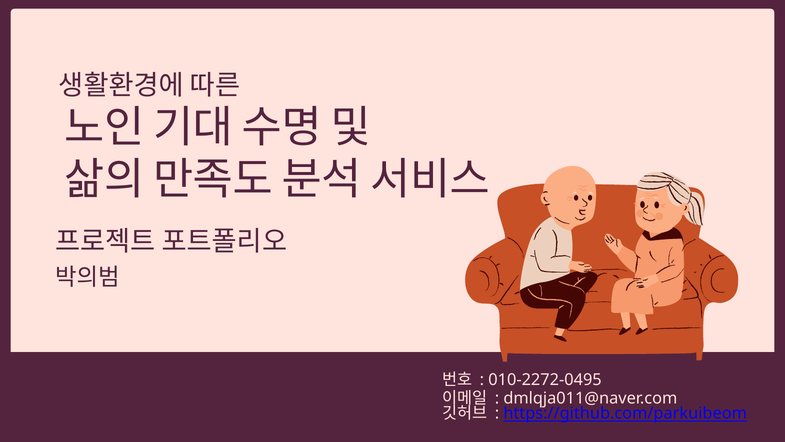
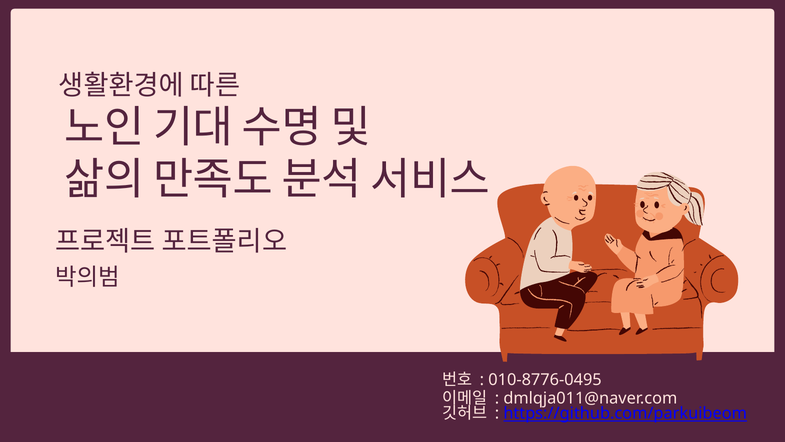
010-2272-0495: 010-2272-0495 -> 010-8776-0495 (545, 380)
